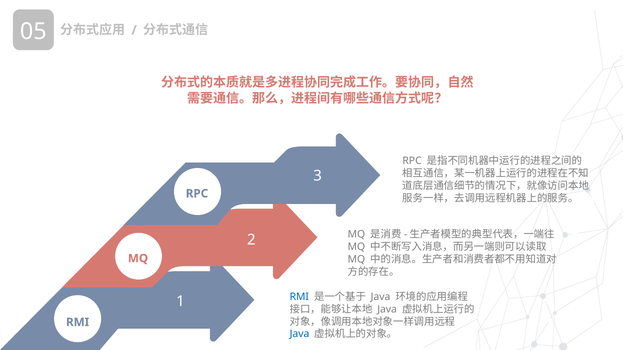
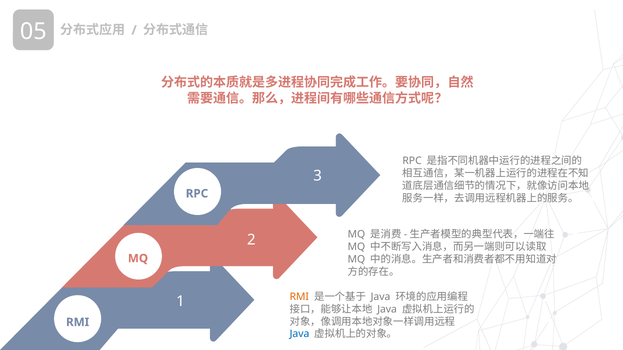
RMI colour: blue -> orange (299, 297)
